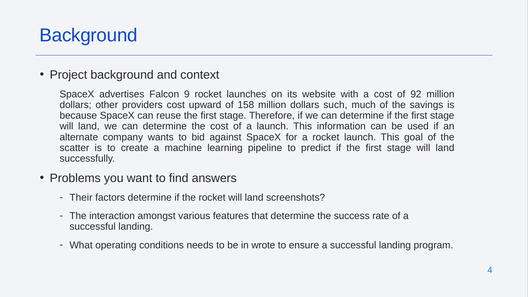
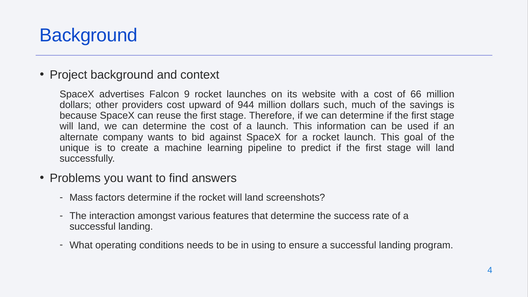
92: 92 -> 66 (416, 94)
158: 158 -> 944 (246, 105)
scatter: scatter -> unique (74, 148)
Their: Their -> Mass (81, 198)
wrote: wrote -> using (263, 245)
